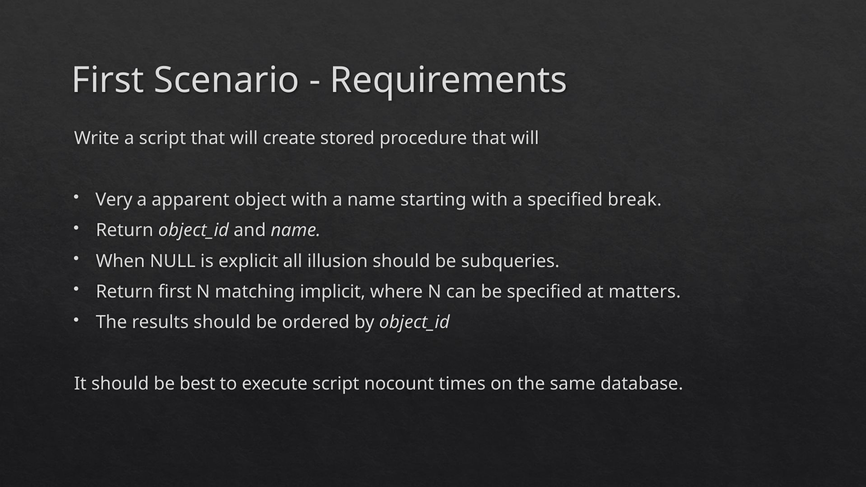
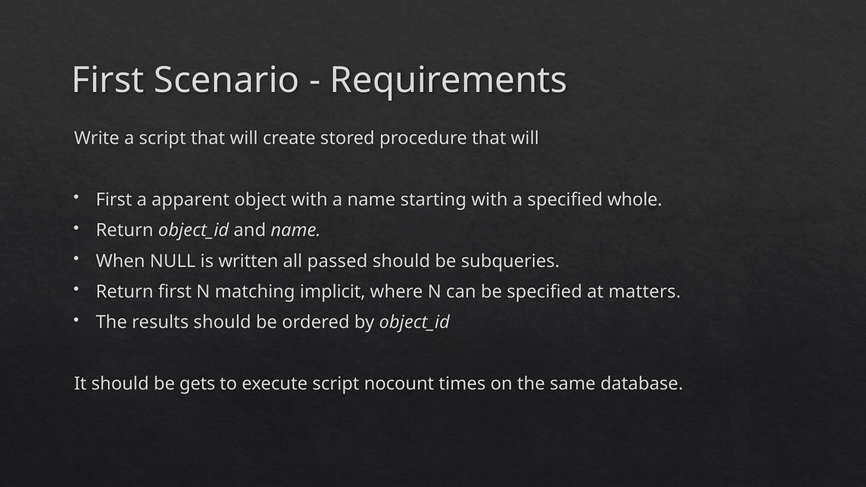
Very: Very -> First (114, 200)
break: break -> whole (635, 200)
explicit: explicit -> written (248, 261)
illusion: illusion -> passed (337, 261)
best: best -> gets (197, 384)
